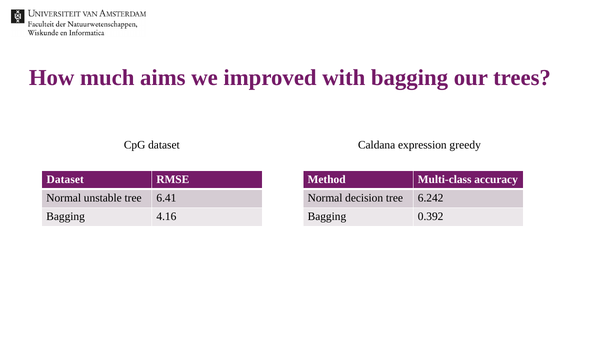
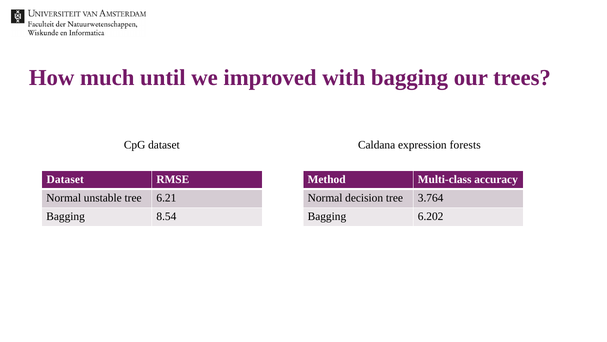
aims: aims -> until (163, 77)
greedy: greedy -> forests (465, 145)
6.41: 6.41 -> 6.21 (166, 197)
6.242: 6.242 -> 3.764 (431, 197)
4.16: 4.16 -> 8.54 (166, 216)
0.392: 0.392 -> 6.202 (431, 216)
